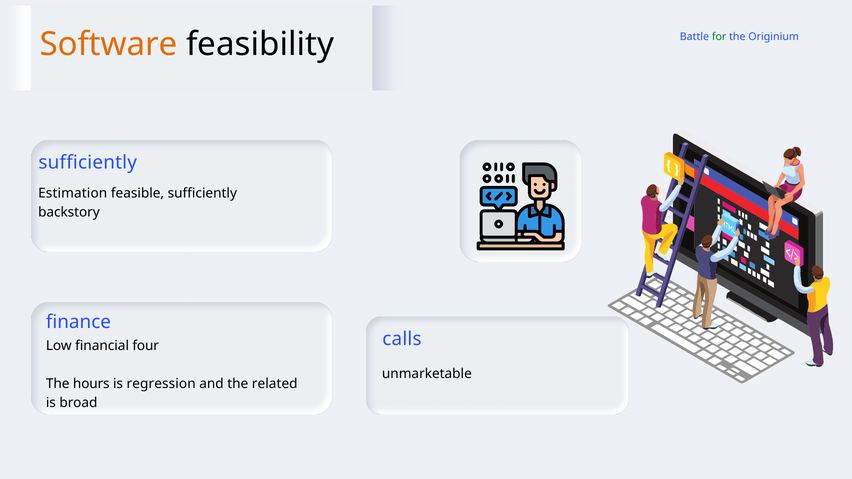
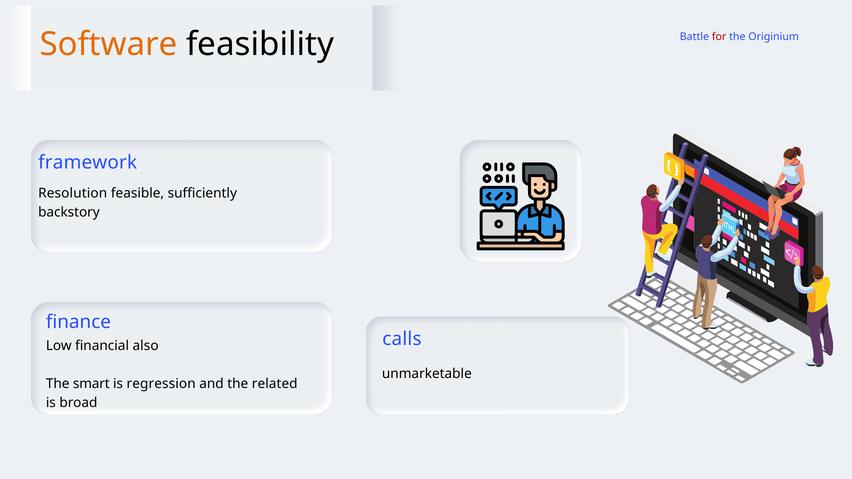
for colour: green -> red (719, 37)
sufficiently: sufficiently -> framework (88, 163)
Estimation: Estimation -> Resolution (73, 193)
four: four -> also (146, 346)
hours: hours -> smart (91, 384)
